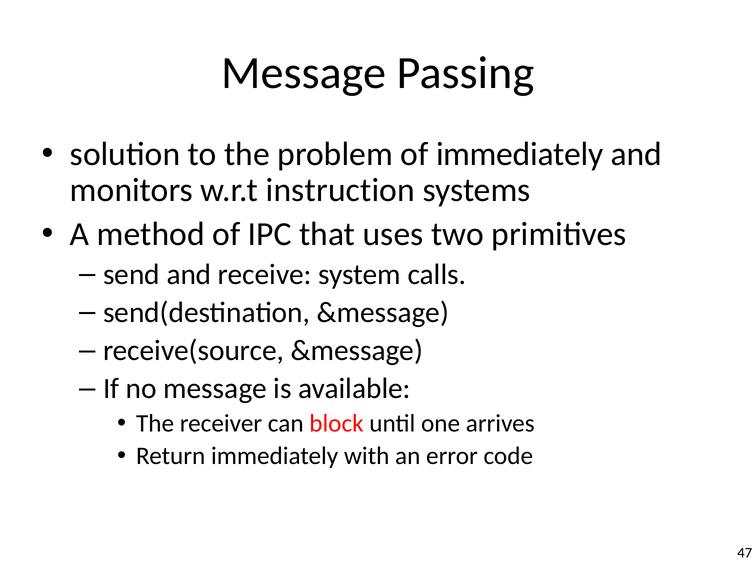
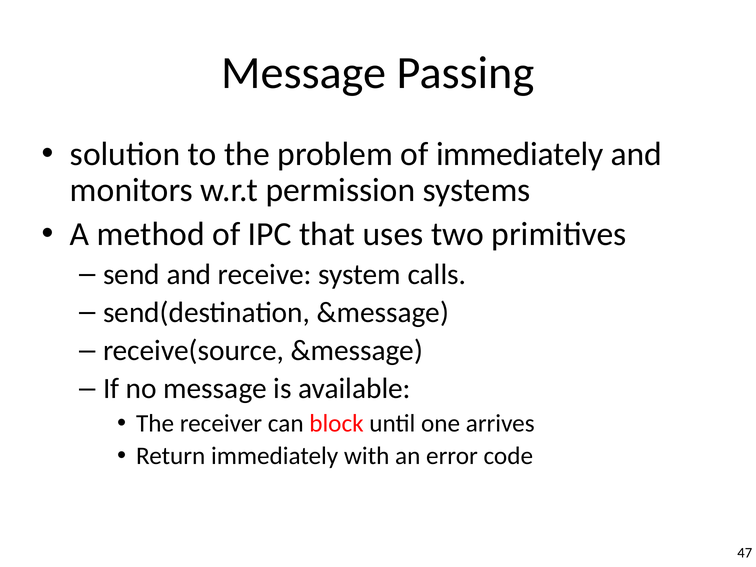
instruction: instruction -> permission (340, 190)
